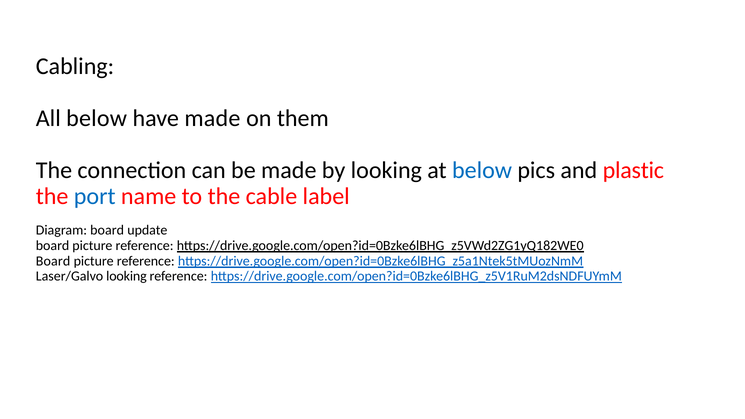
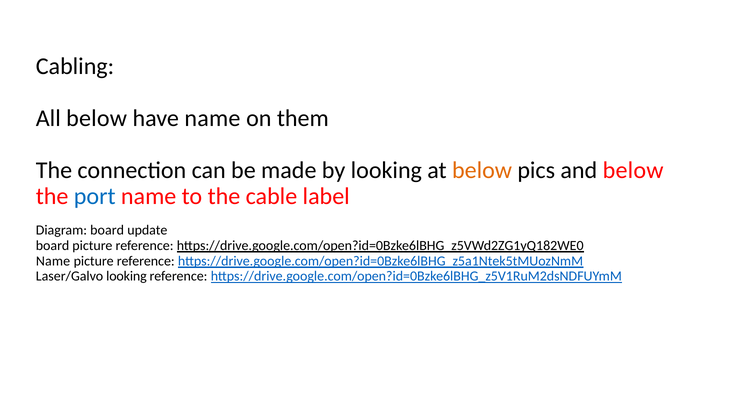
have made: made -> name (212, 118)
below colour: blue -> orange (482, 170)
and plastic: plastic -> below (633, 170)
Board: Board -> Name (53, 261)
